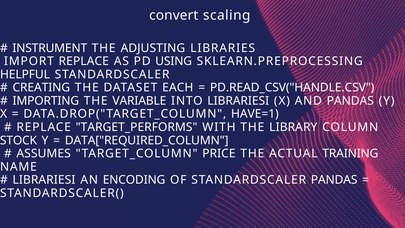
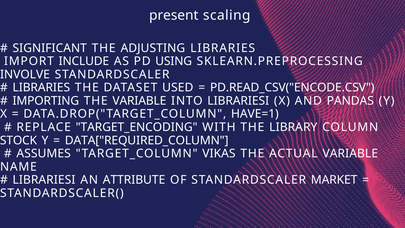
convert: convert -> present (174, 15)
INSTRUMENT: INSTRUMENT -> SIGNIFICANT (50, 48)
IMPORT REPLACE: REPLACE -> INCLUDE (84, 61)
HELPFUL: HELPFUL -> INVOLVE (25, 74)
CREATING: CREATING -> LIBRARIES (41, 88)
EACH: EACH -> USED (178, 88)
PD.READ_CSV("HANDLE.CSV: PD.READ_CSV("HANDLE.CSV -> PD.READ_CSV("ENCODE.CSV (292, 88)
TARGET_PERFORMS: TARGET_PERFORMS -> TARGET_ENCODING (137, 127)
PRICE: PRICE -> VIKAS (219, 153)
ACTUAL TRAINING: TRAINING -> VARIABLE (350, 153)
ENCODING: ENCODING -> ATTRIBUTE (134, 180)
STANDARDSCALER PANDAS: PANDAS -> MARKET (334, 180)
